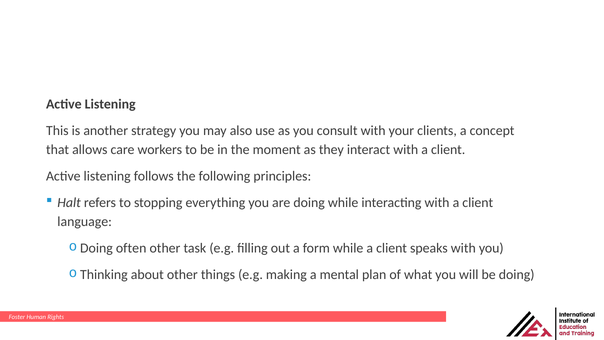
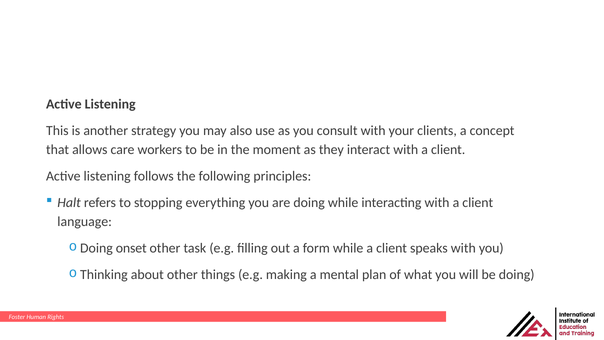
often: often -> onset (131, 248)
